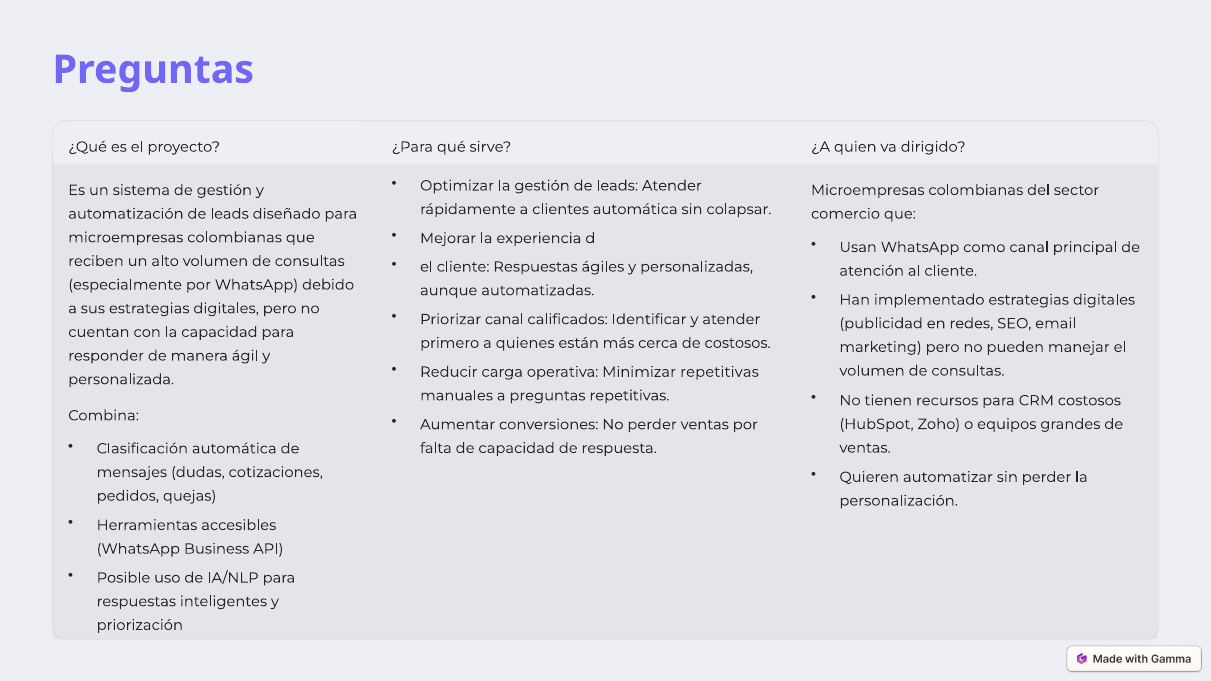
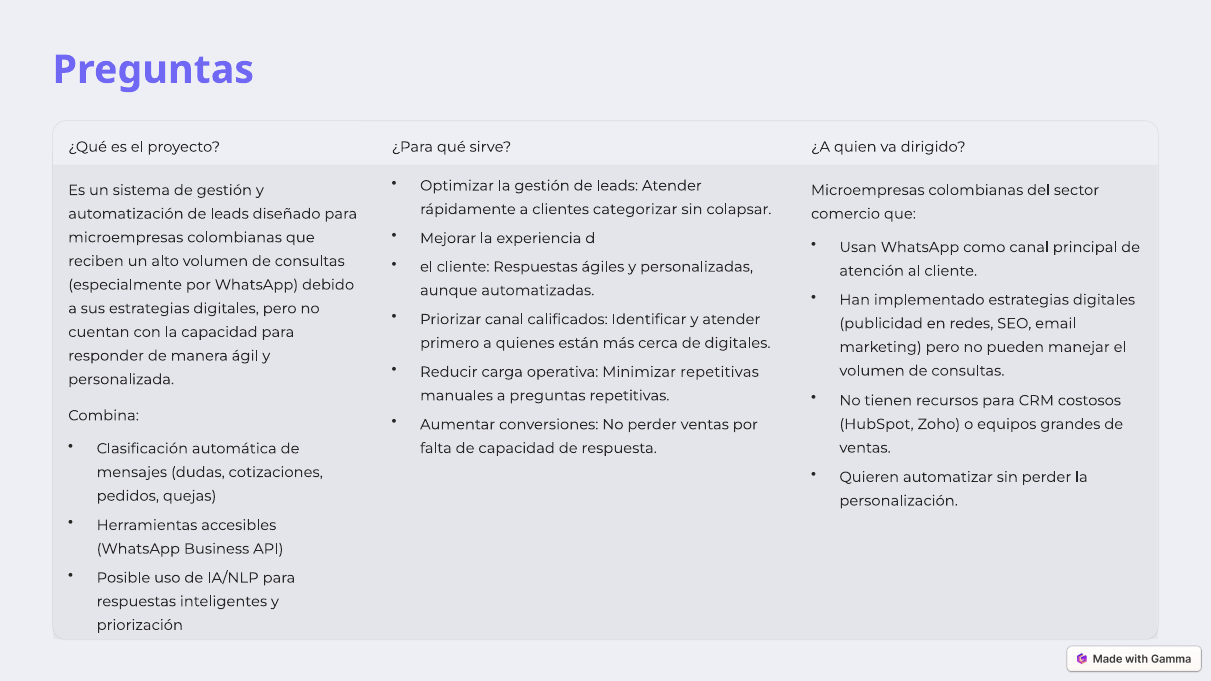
clientes automática: automática -> categorizar (635, 209)
de costosos: costosos -> digitales (738, 343)
